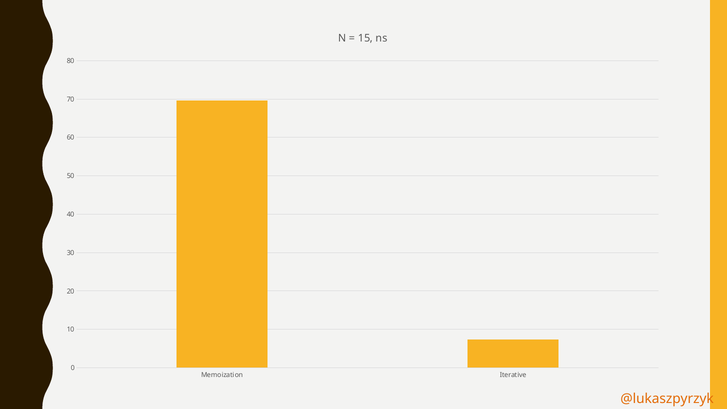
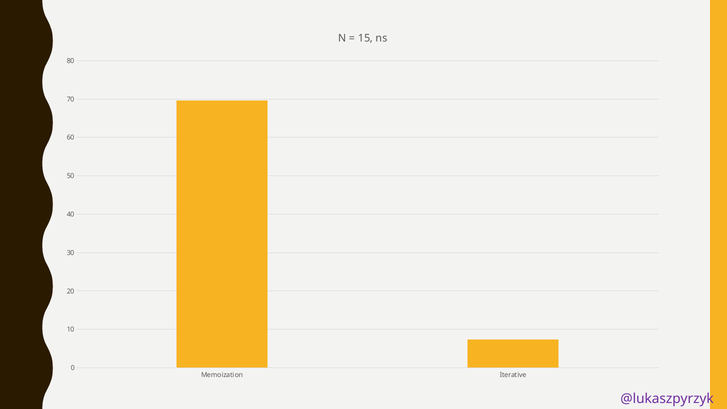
@lukaszpyrzyk colour: orange -> purple (667, 399)
